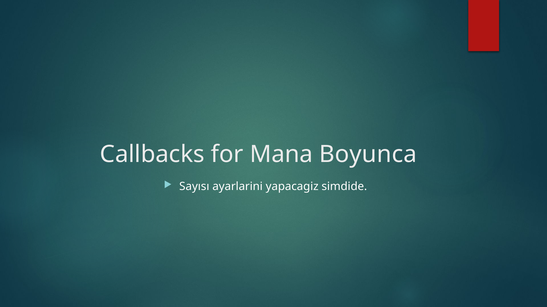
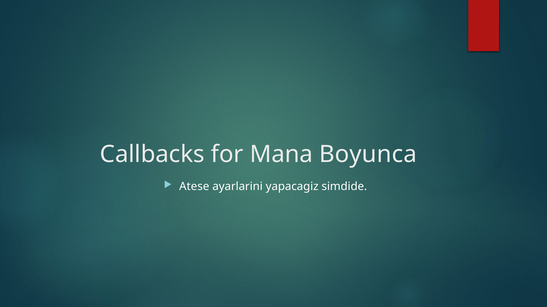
Sayısı: Sayısı -> Atese (194, 187)
